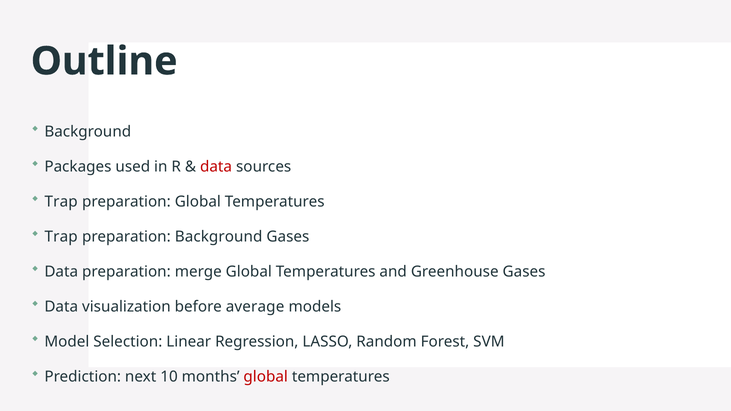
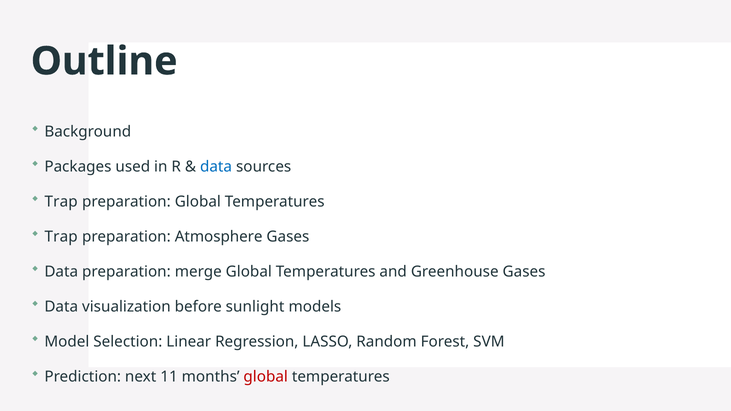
data colour: red -> blue (216, 167)
preparation Background: Background -> Atmosphere (219, 237)
average: average -> sunlight (255, 307)
10: 10 -> 11 (169, 377)
